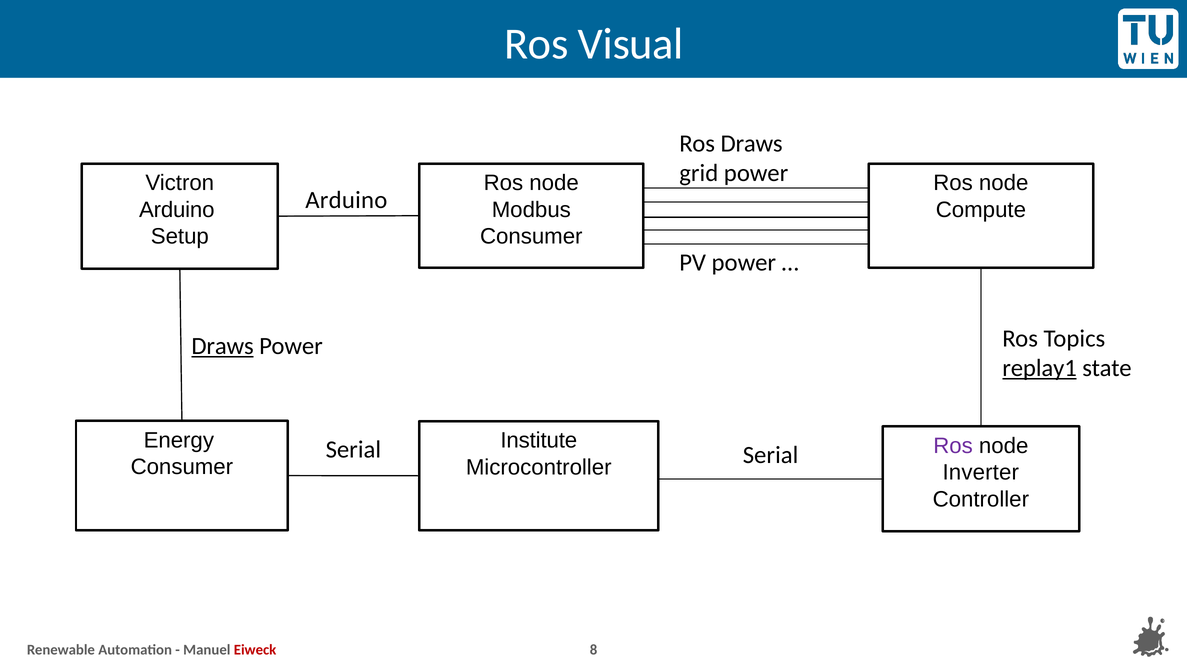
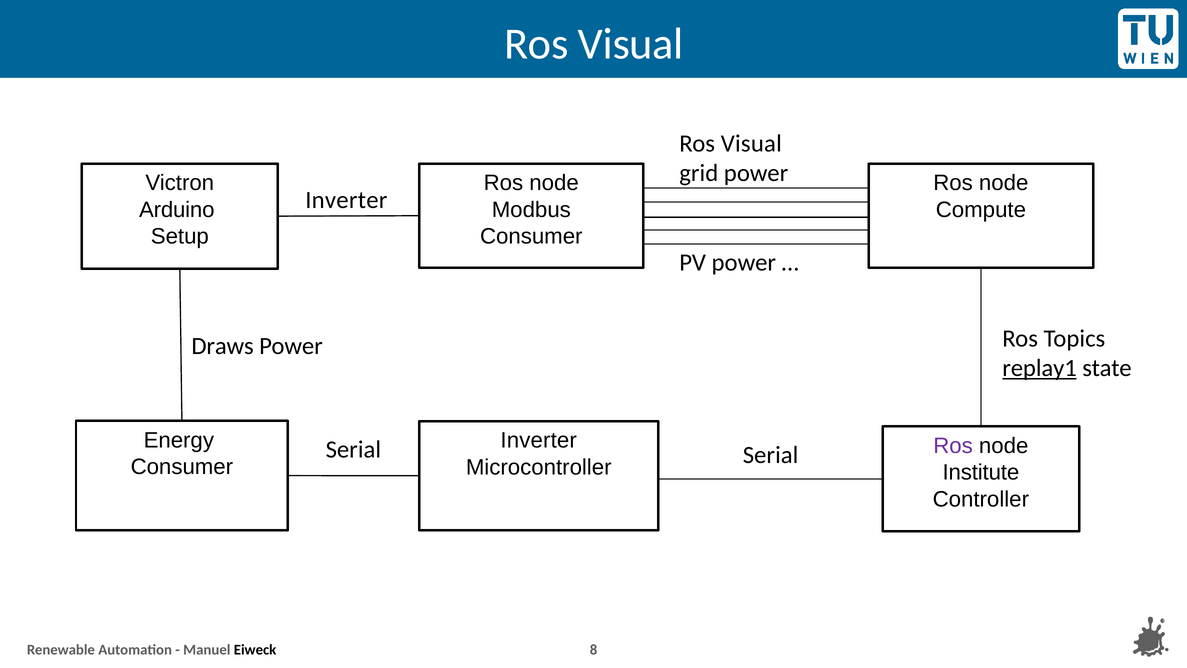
Draws: Draws -> Visual (751, 143)
Arduino: Arduino -> Inverter (346, 200)
Draws underline: present -> none (223, 346)
Institute: Institute -> Inverter (539, 440)
Inverter: Inverter -> Institute (981, 472)
Eiweck colour: red -> black (255, 650)
